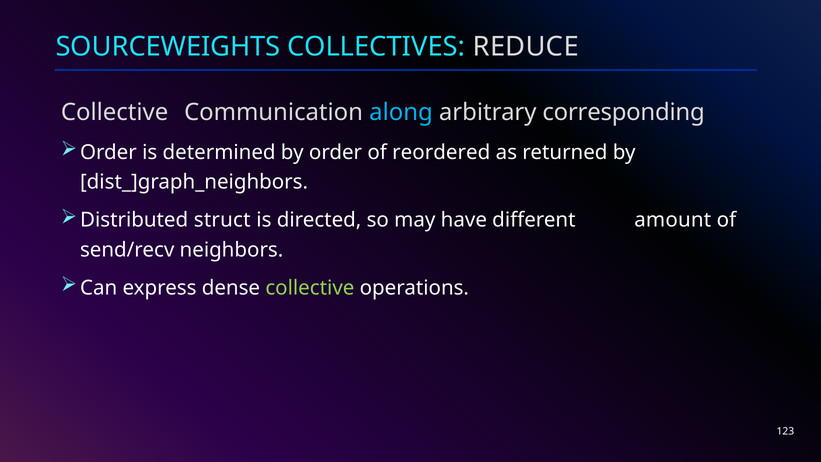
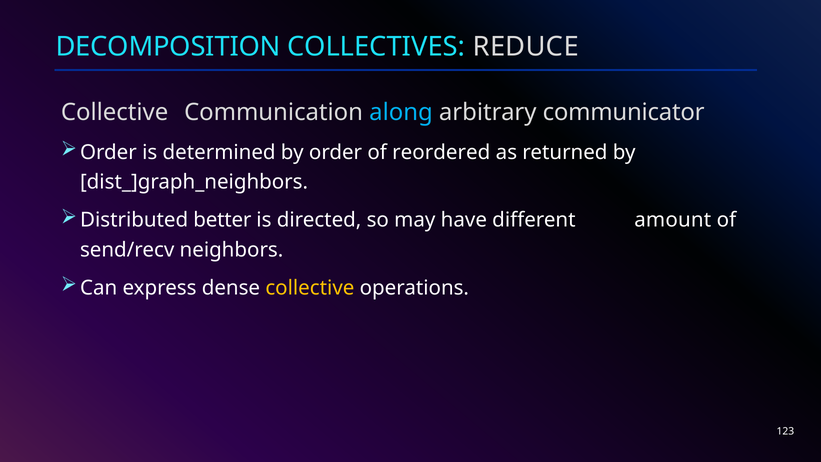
SOURCEWEIGHTS: SOURCEWEIGHTS -> DECOMPOSITION (168, 47)
corresponding: corresponding -> communicator (624, 113)
struct: struct -> better (222, 220)
collective colour: light green -> yellow (310, 288)
